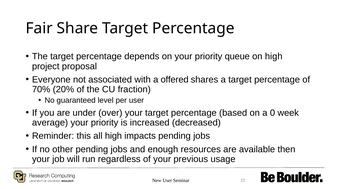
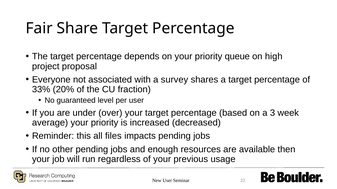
offered: offered -> survey (175, 80)
70%: 70% -> 33% (41, 90)
0: 0 -> 3 (272, 113)
all high: high -> files (113, 136)
